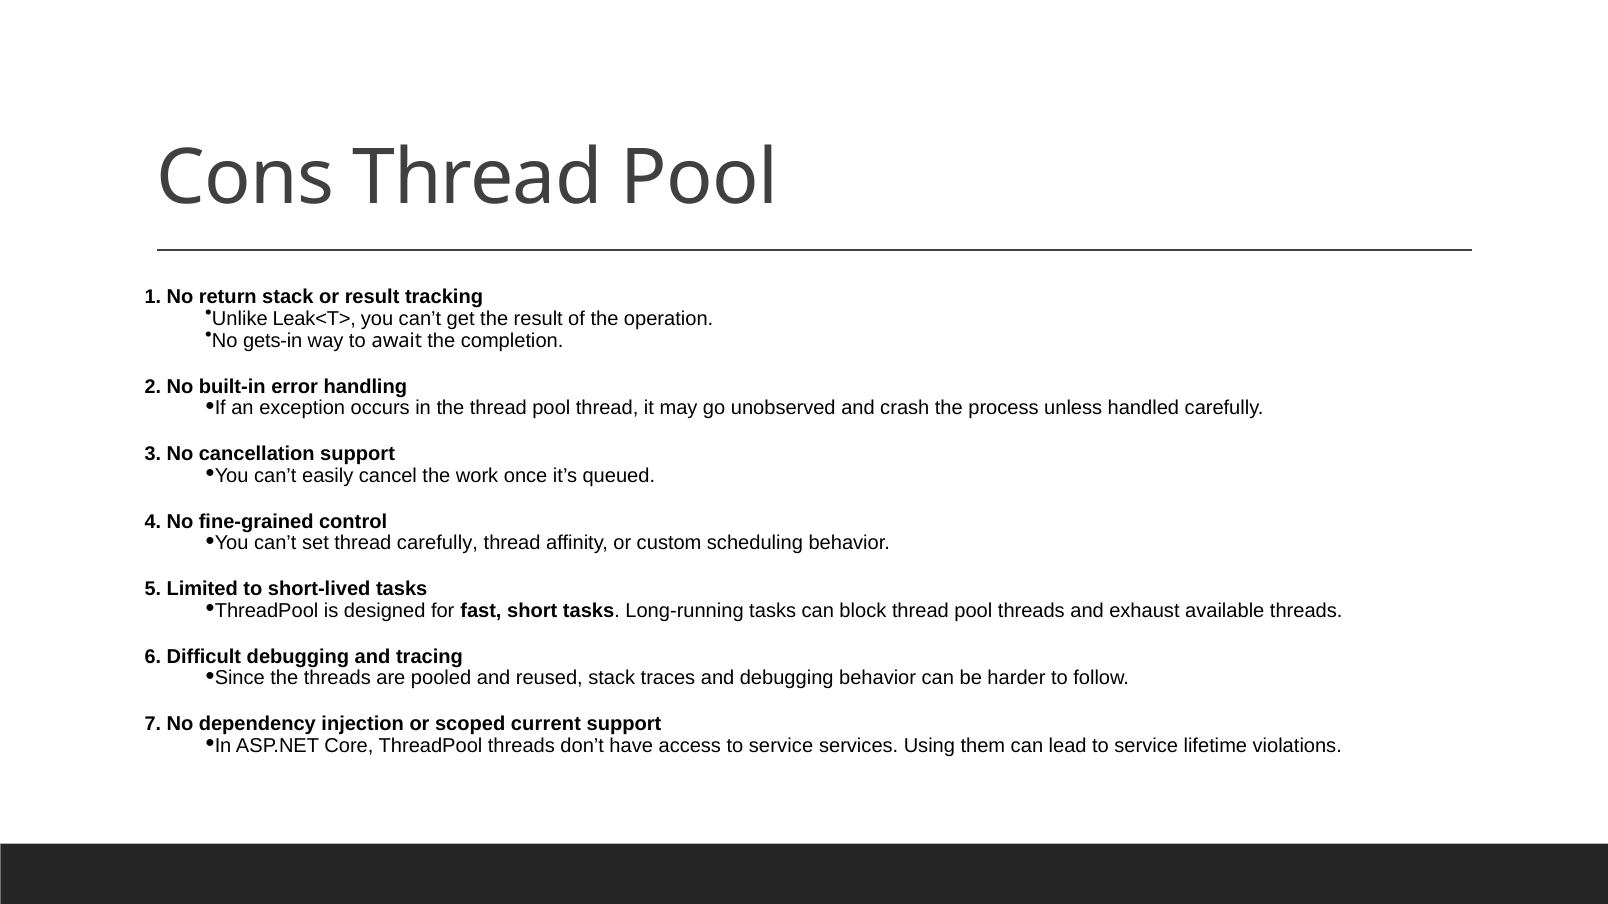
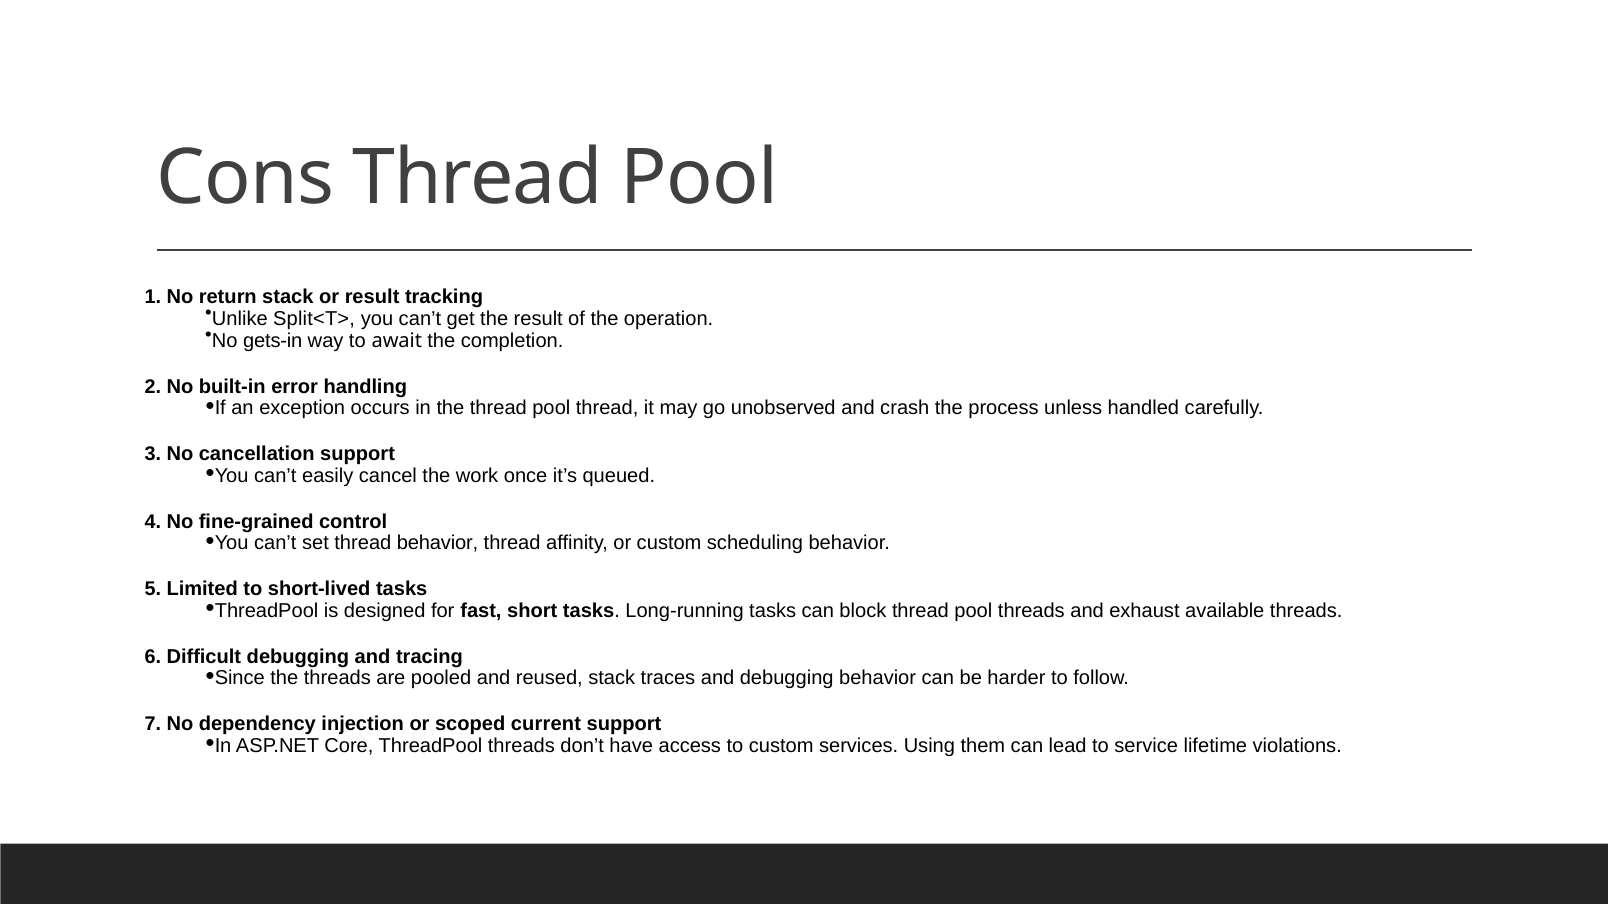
Leak<T>: Leak<T> -> Split<T> (314, 319)
thread carefully: carefully -> behavior (438, 543)
access to service: service -> custom (781, 746)
